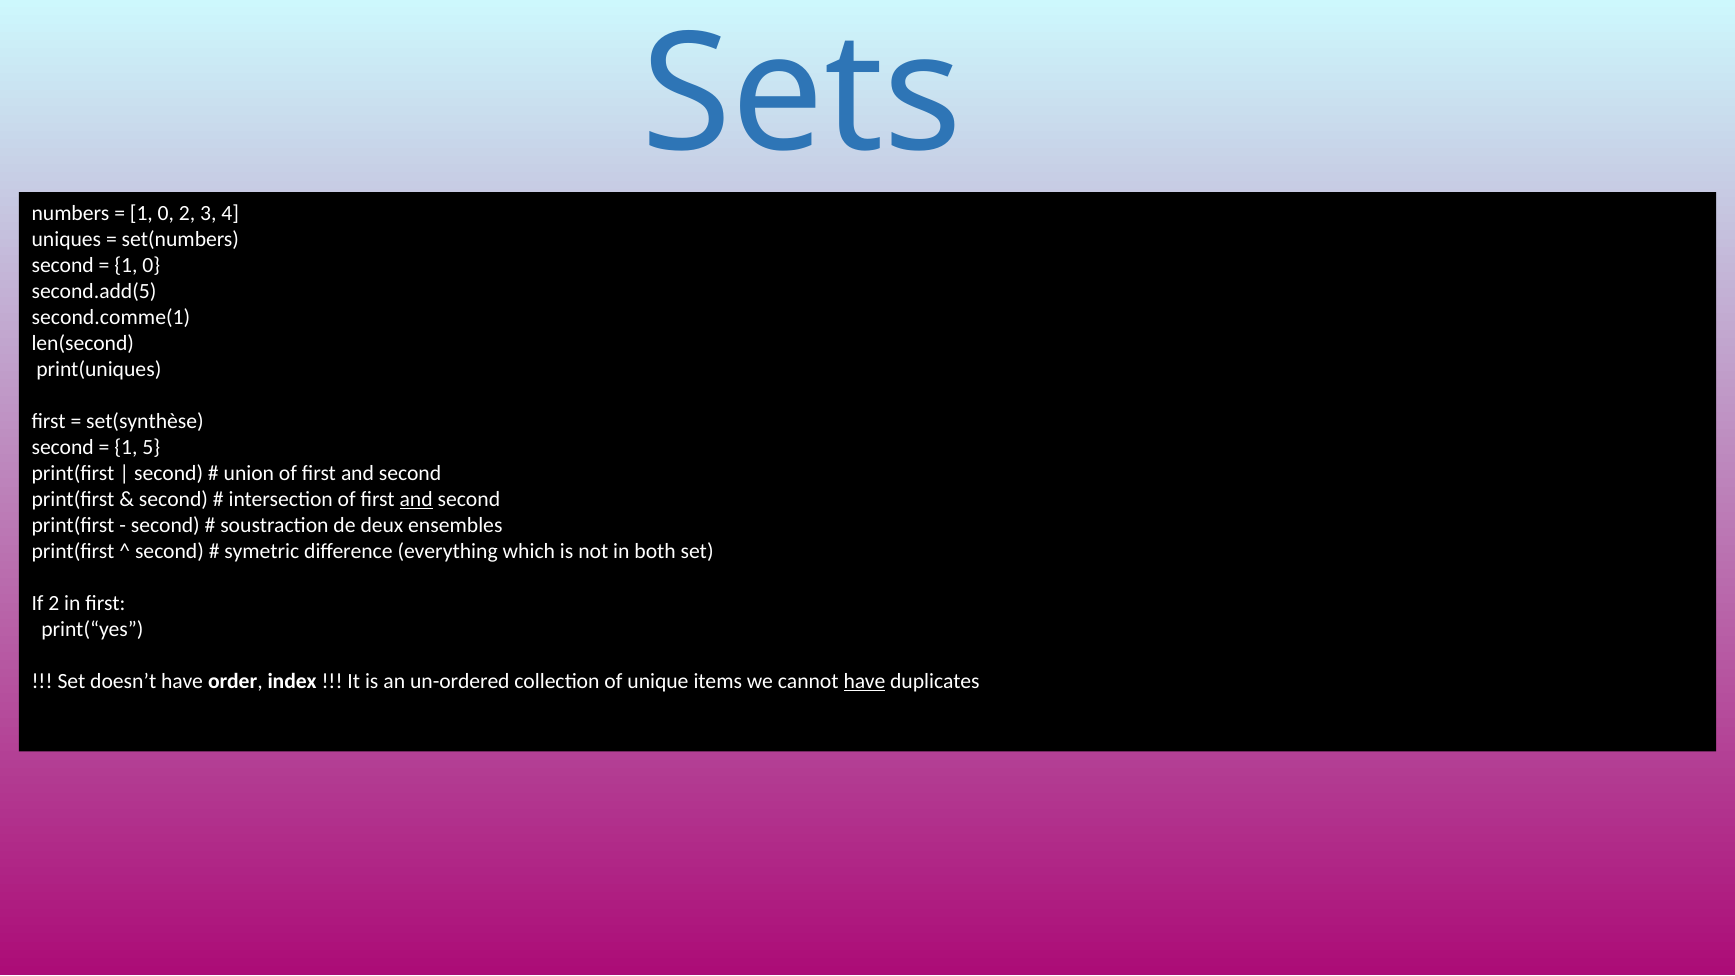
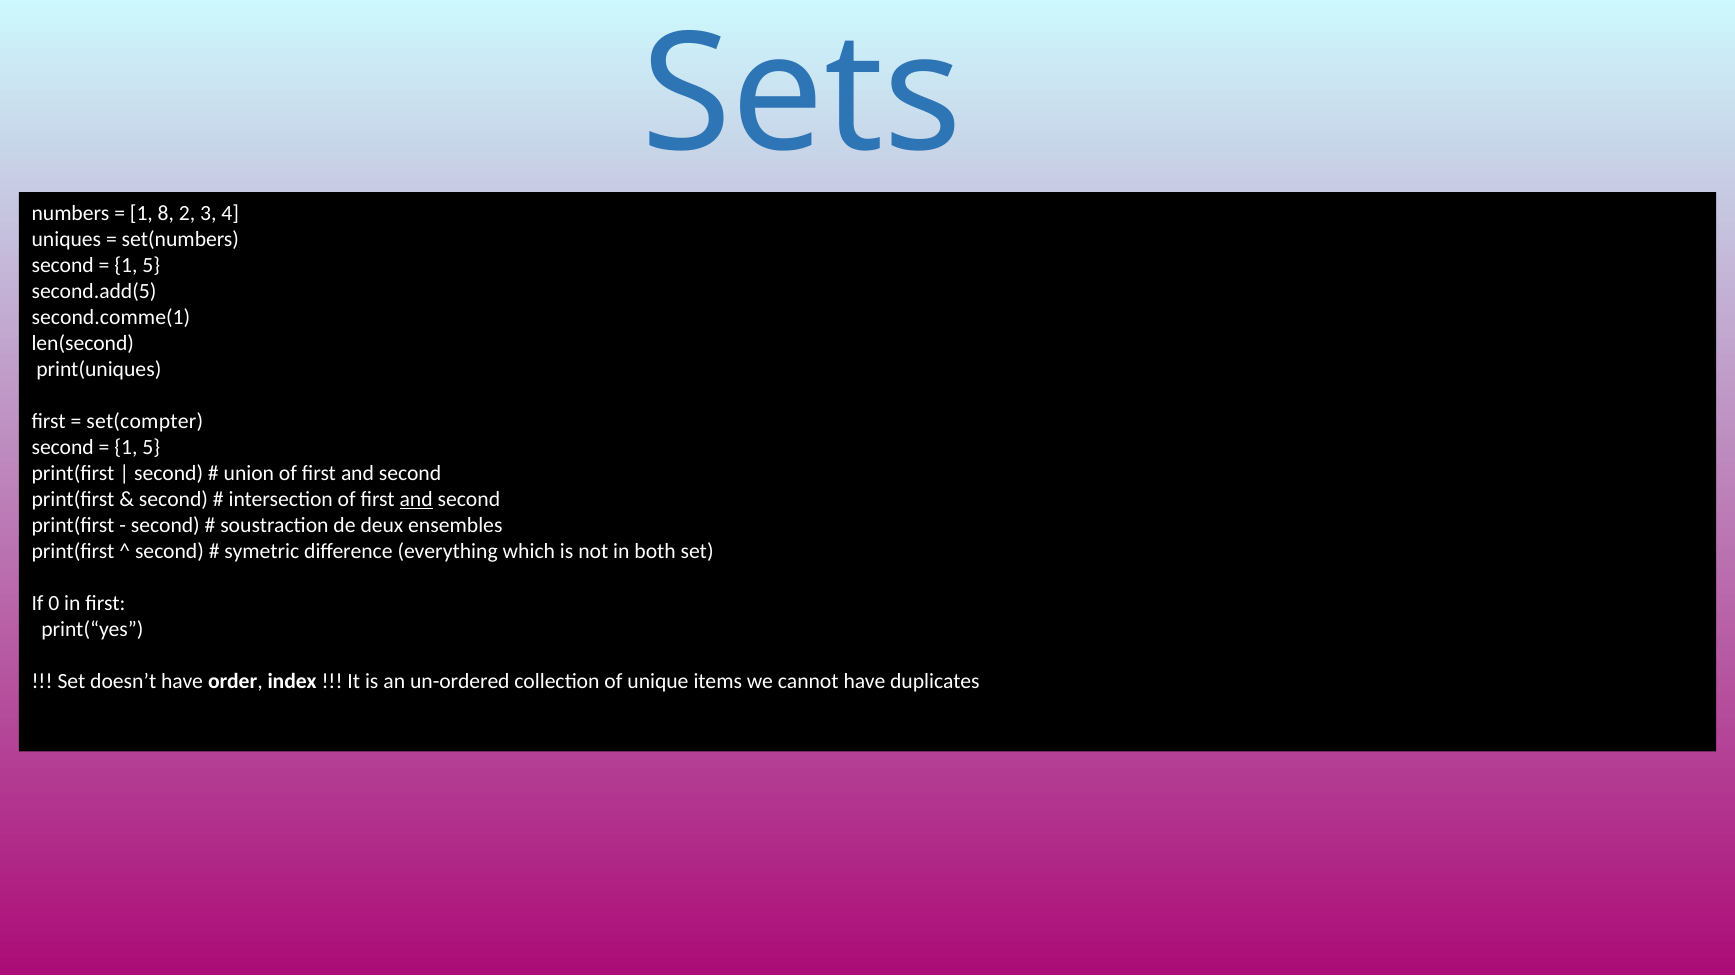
0: 0 -> 8 (166, 213)
0: 0 -> 5 (151, 265)
set(synthèse: set(synthèse -> set(compter (145, 421)
If 2: 2 -> 0 (54, 603)
have underline: present -> none (864, 681)
